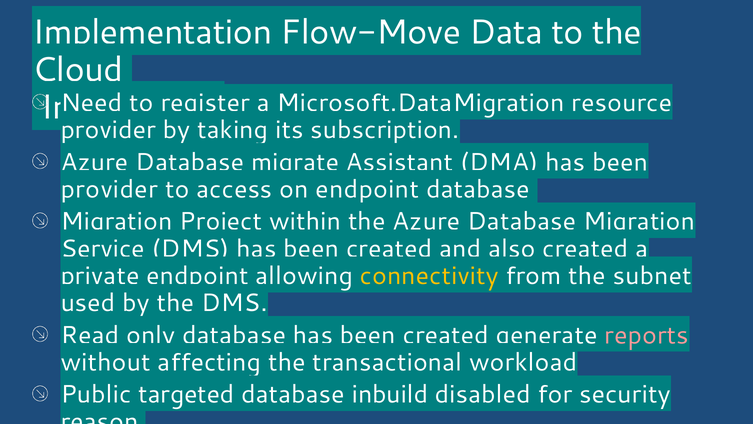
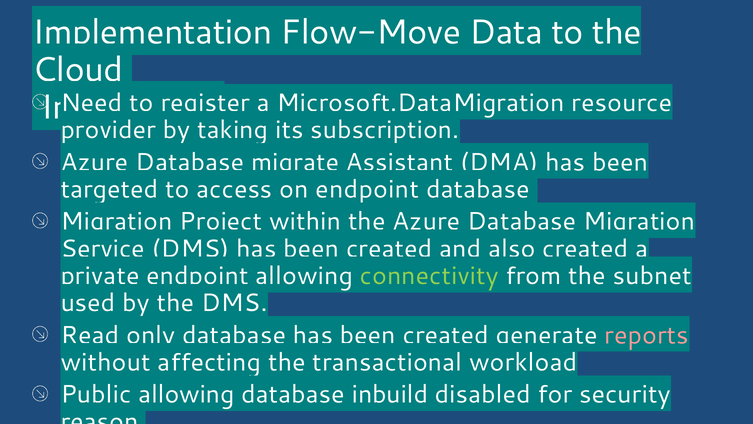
provider: provider -> targeted (109, 189)
connectivity colour: yellow -> light green (429, 276)
targeted: targeted -> allowing (186, 394)
